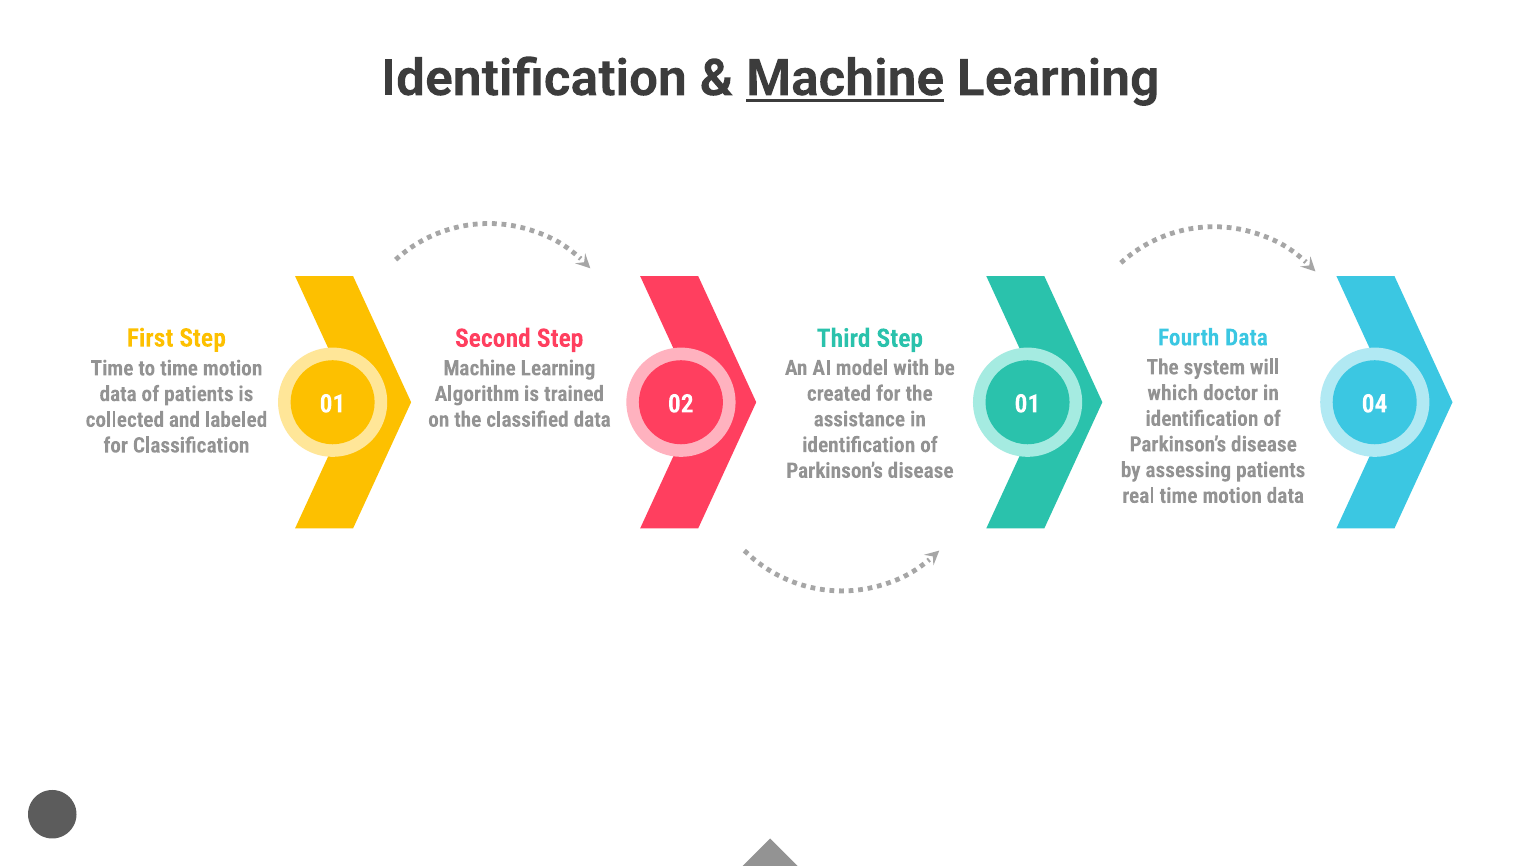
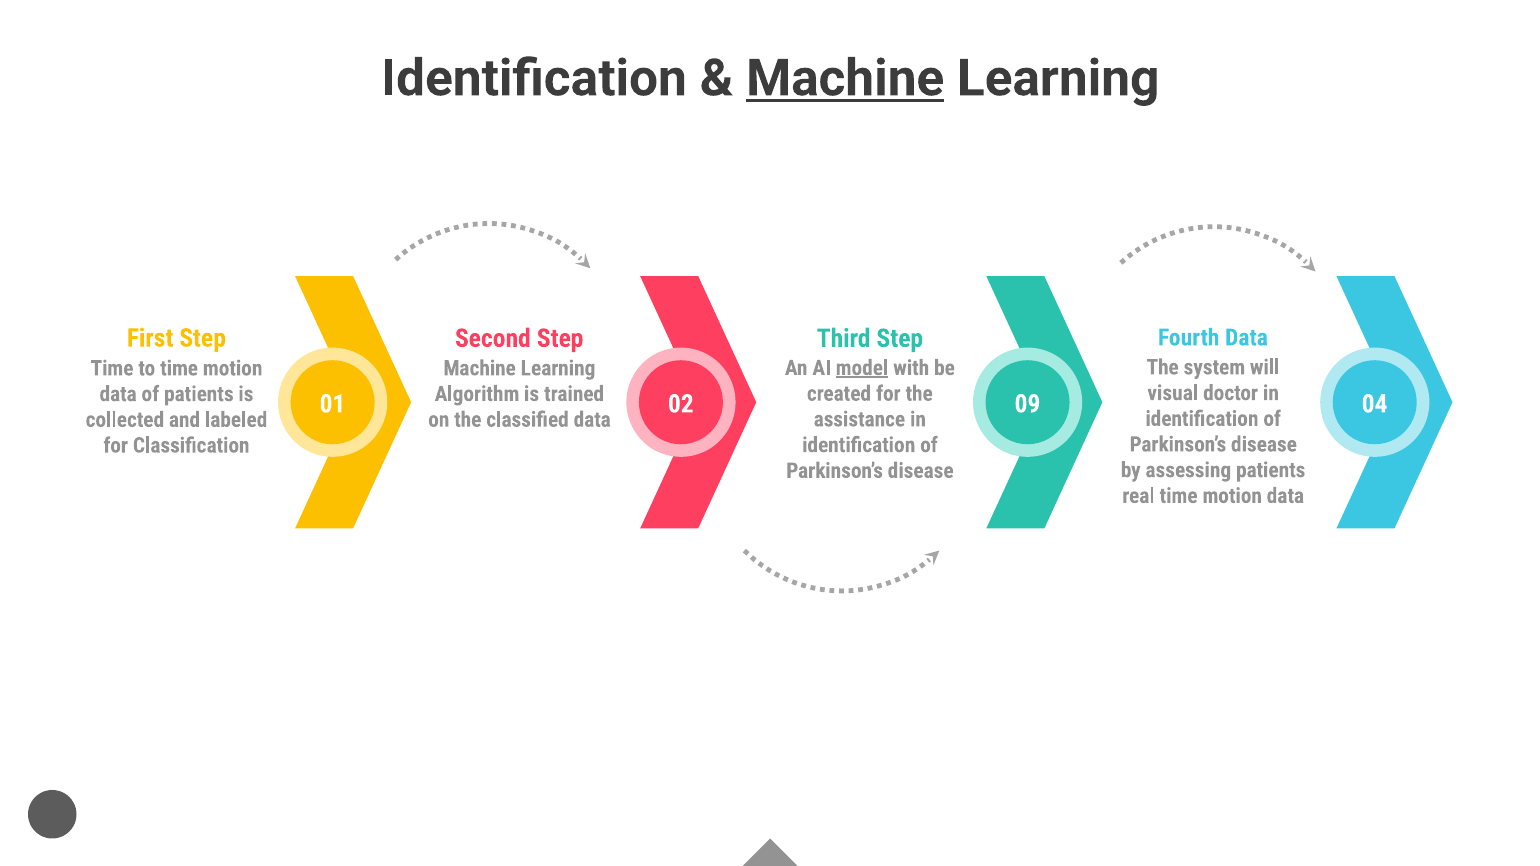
model underline: none -> present (862, 368)
which: which -> visual (1173, 393)
02 01: 01 -> 09 (1027, 404)
